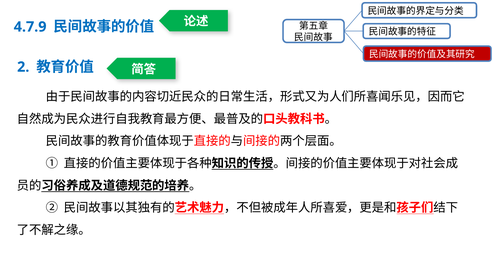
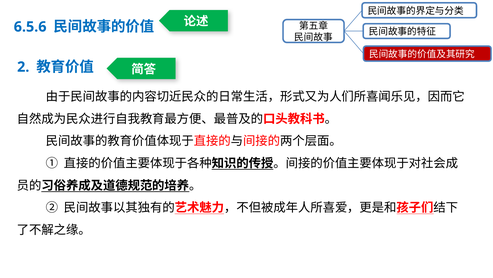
4.7.9: 4.7.9 -> 6.5.6 (30, 27)
